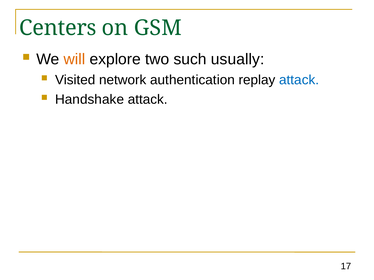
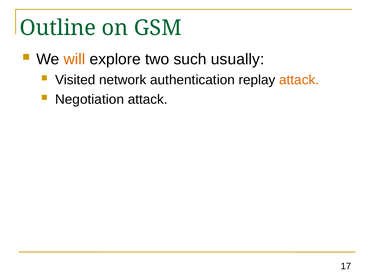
Centers: Centers -> Outline (58, 28)
attack colour: blue -> orange (299, 80)
Handshake: Handshake -> Negotiation (90, 100)
